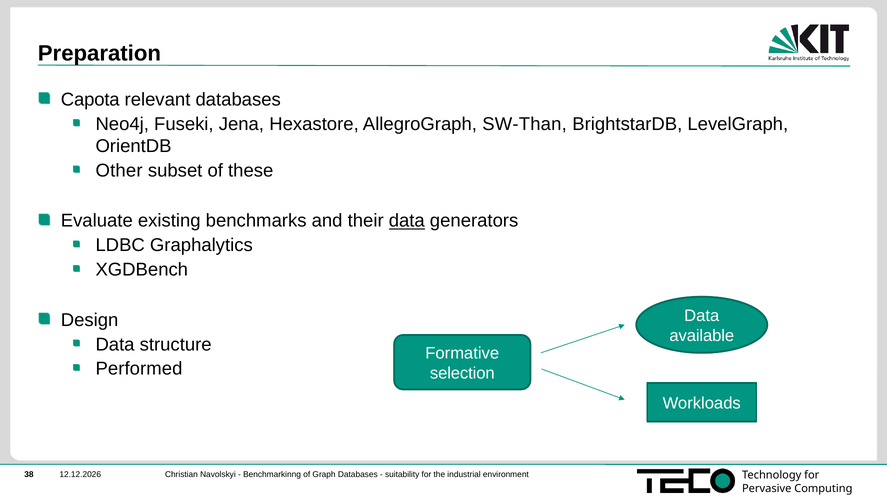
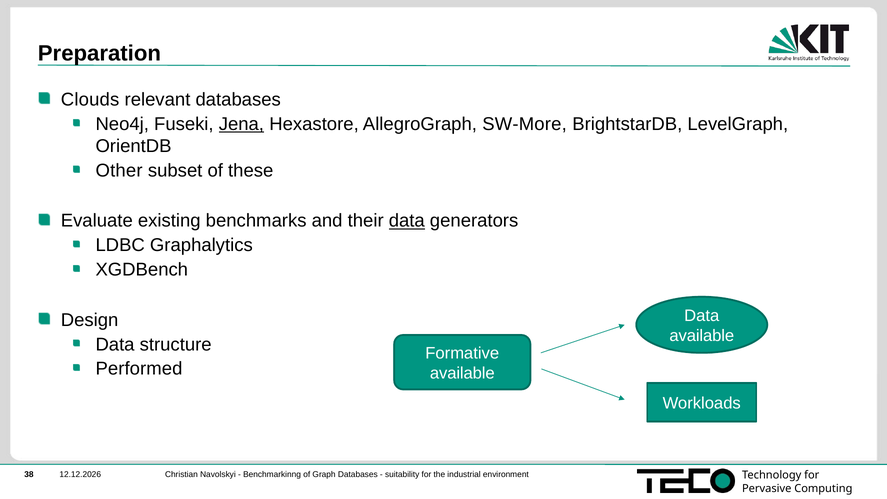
Capota: Capota -> Clouds (90, 100)
Jena underline: none -> present (241, 124)
SW-Than: SW-Than -> SW-More (525, 124)
selection: selection -> available (462, 373)
